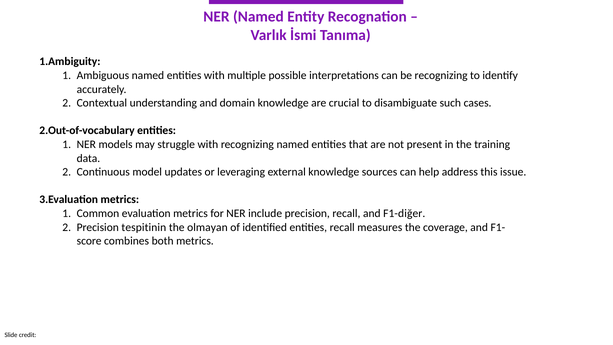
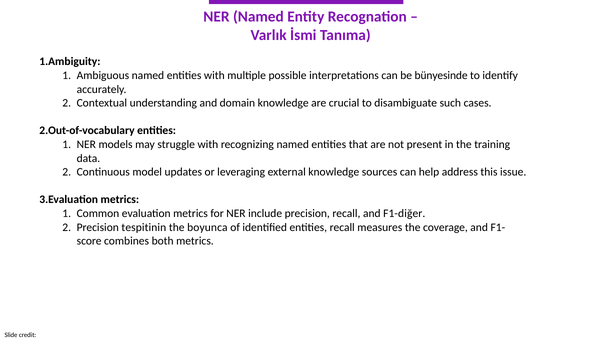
be recognizing: recognizing -> bünyesinde (441, 75)
olmayan: olmayan -> boyunca (207, 227)
